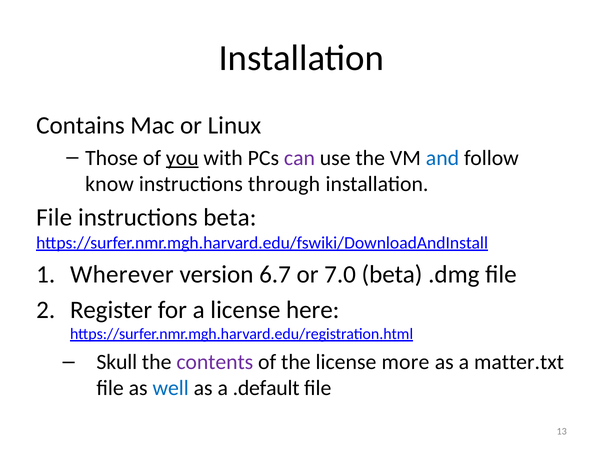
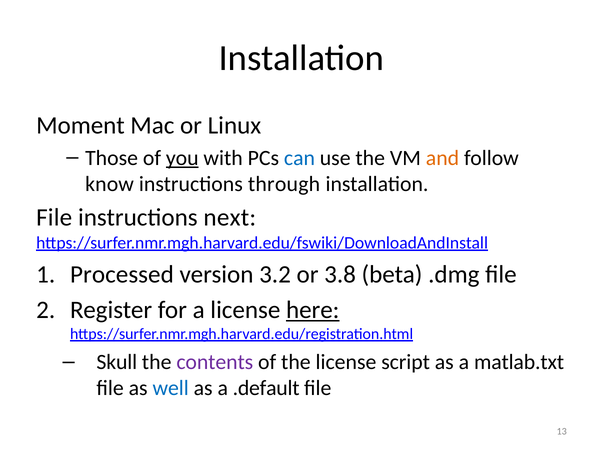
Contains: Contains -> Moment (80, 125)
can colour: purple -> blue (299, 158)
and colour: blue -> orange (442, 158)
instructions beta: beta -> next (230, 218)
Wherever: Wherever -> Processed (122, 275)
6.7: 6.7 -> 3.2 (275, 275)
7.0: 7.0 -> 3.8 (340, 275)
here underline: none -> present (313, 310)
more: more -> script (406, 362)
matter.txt: matter.txt -> matlab.txt (519, 362)
